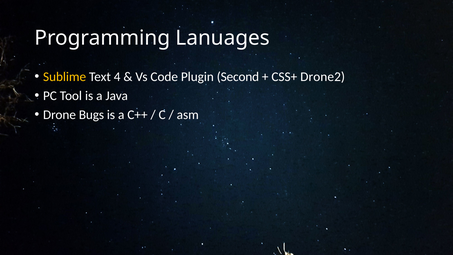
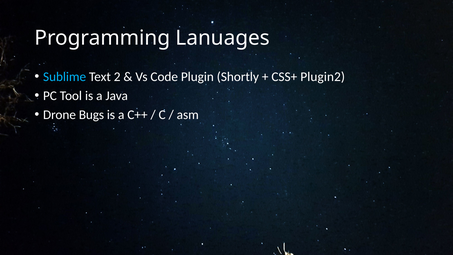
Sublime colour: yellow -> light blue (65, 77)
4: 4 -> 2 (117, 77)
Second: Second -> Shortly (238, 77)
Drone2: Drone2 -> Plugin2 (323, 77)
